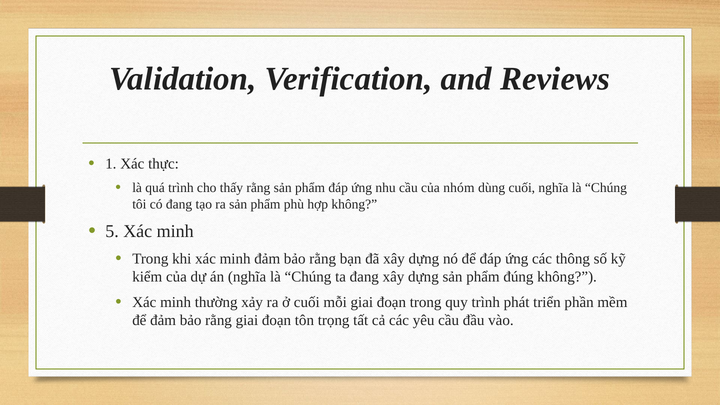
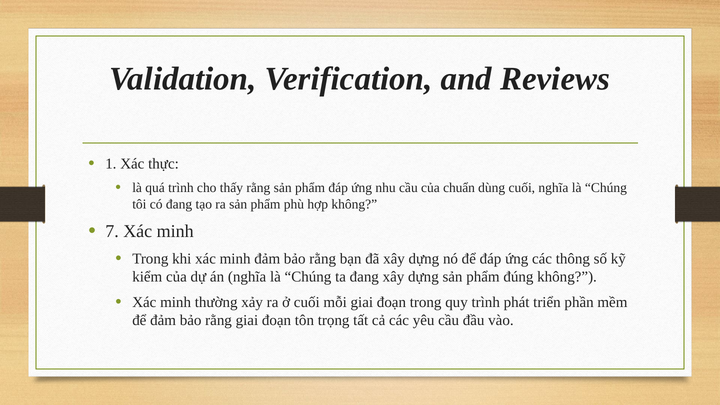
nhóm: nhóm -> chuẩn (459, 188)
5: 5 -> 7 (112, 232)
